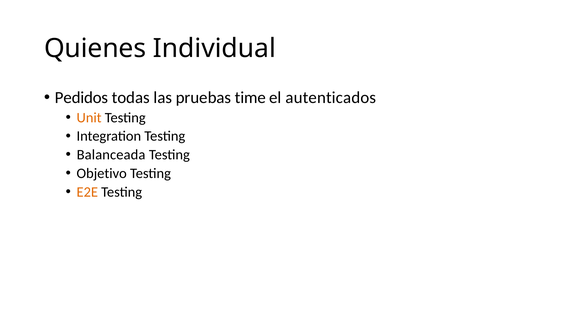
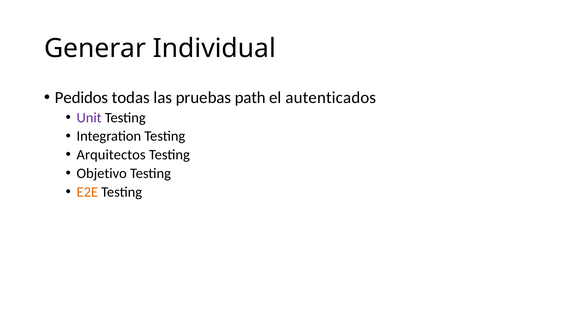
Quienes: Quienes -> Generar (95, 49)
time: time -> path (250, 98)
Unit colour: orange -> purple (89, 118)
Balanceada: Balanceada -> Arquitectos (111, 155)
